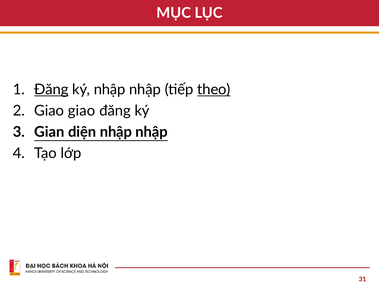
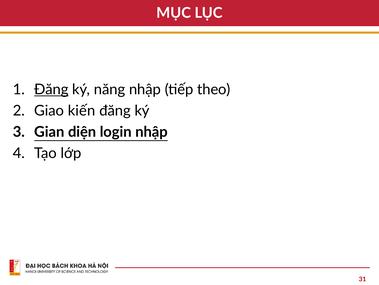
ký nhập: nhập -> năng (110, 89)
theo underline: present -> none (214, 89)
Giao giao: giao -> kiến (82, 110)
diện nhập: nhập -> login (116, 132)
